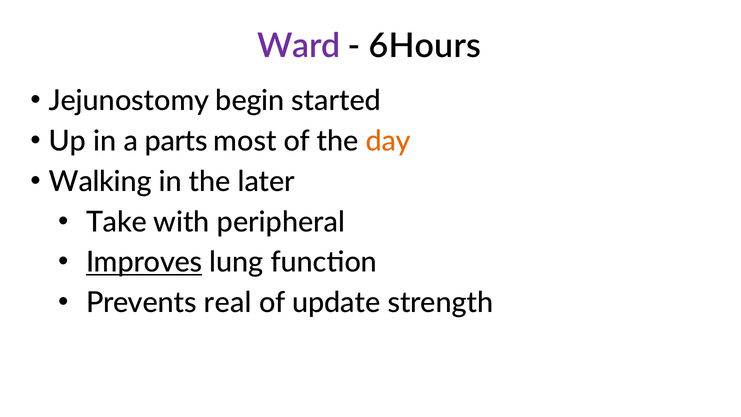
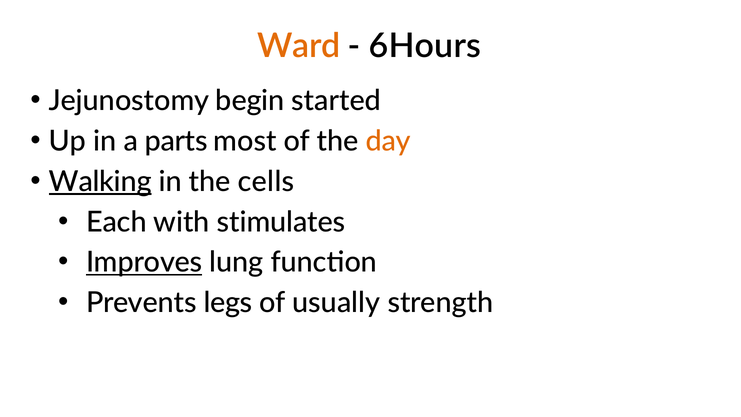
Ward colour: purple -> orange (299, 46)
Walking underline: none -> present (100, 182)
later: later -> cells (266, 182)
Take: Take -> Each (116, 222)
peripheral: peripheral -> stimulates (281, 222)
real: real -> legs (228, 303)
update: update -> usually (336, 303)
